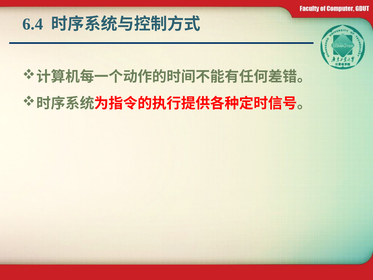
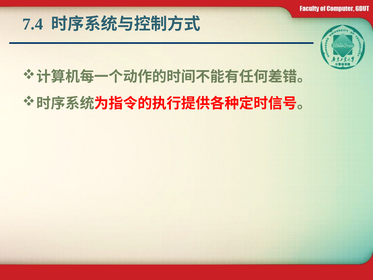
6.4: 6.4 -> 7.4 (33, 24)
